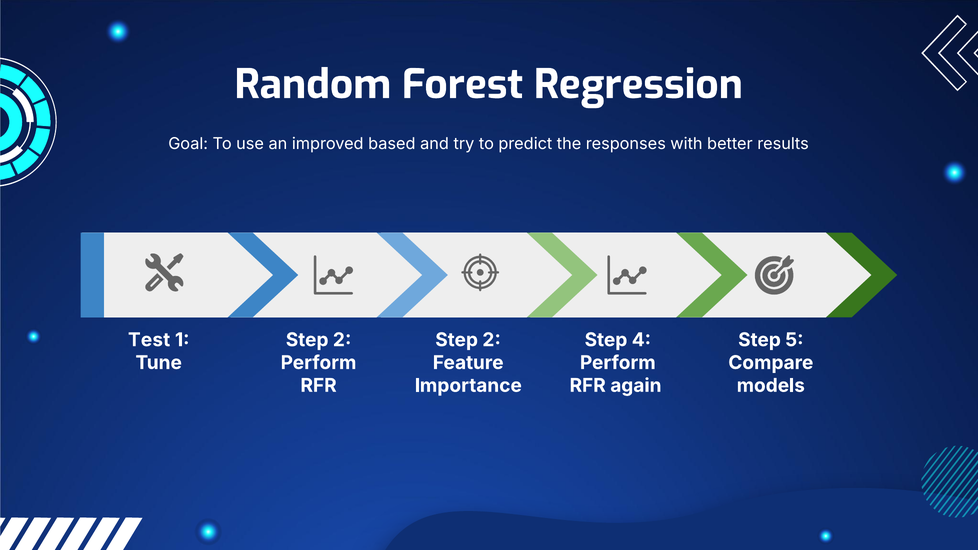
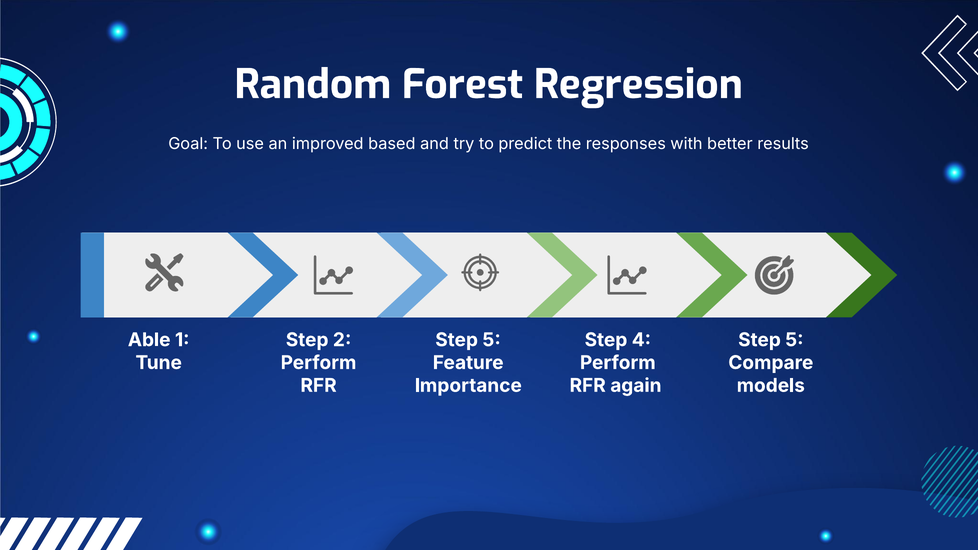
Test: Test -> Able (149, 340)
2: 2 -> 5 (492, 340)
